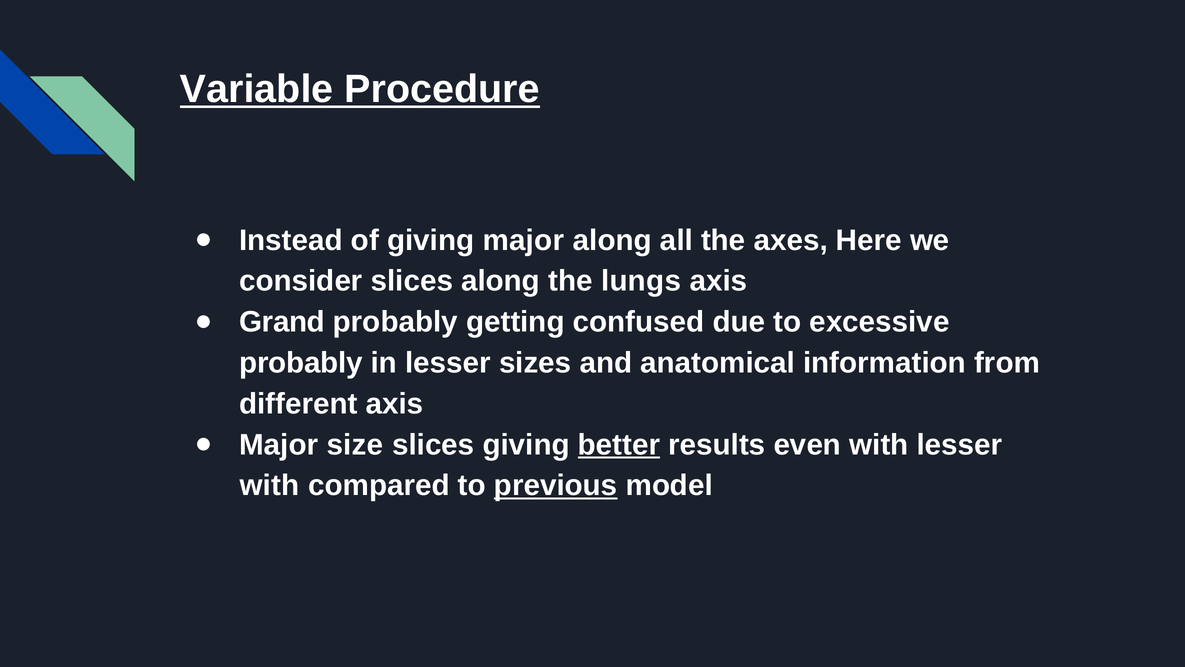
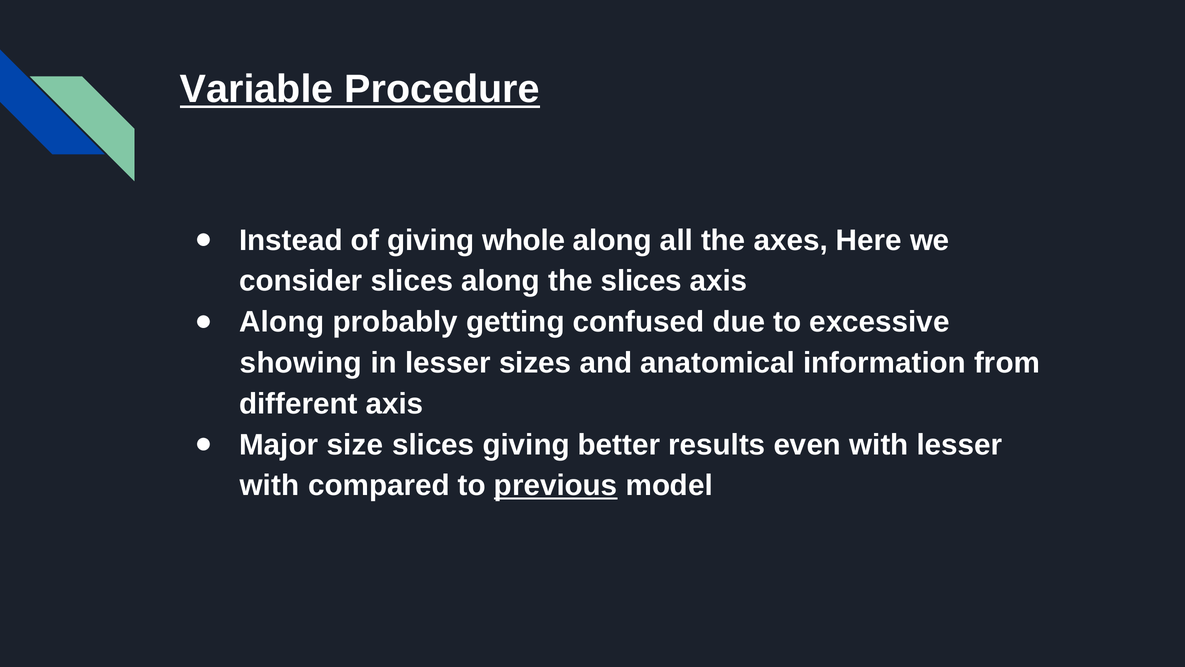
giving major: major -> whole (524, 240)
the lungs: lungs -> slices (641, 281)
Grand: Grand -> Along (282, 322)
probably: probably -> showing (301, 363)
better underline: present -> none (619, 444)
